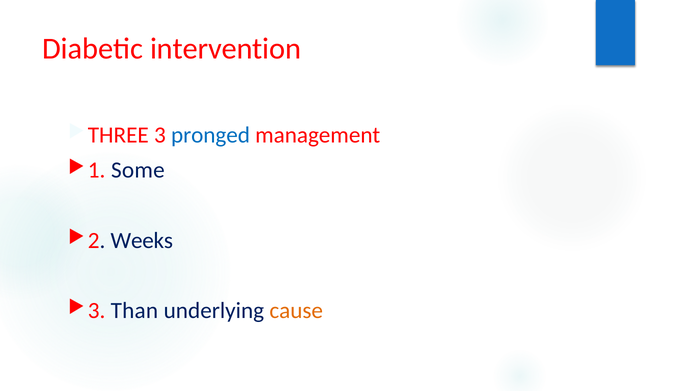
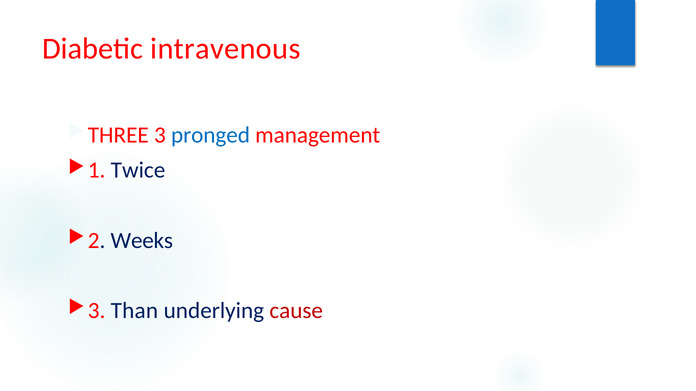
intervention: intervention -> intravenous (225, 49)
Some: Some -> Twice (138, 170)
cause colour: orange -> red (296, 311)
